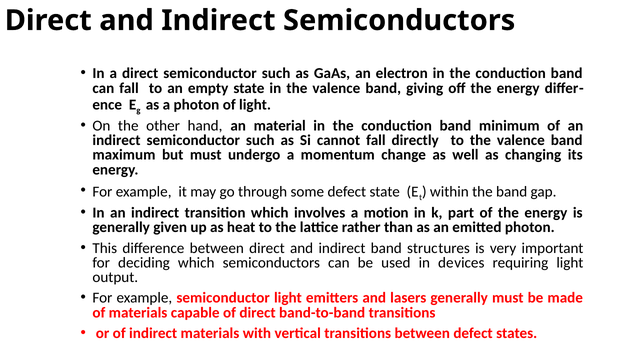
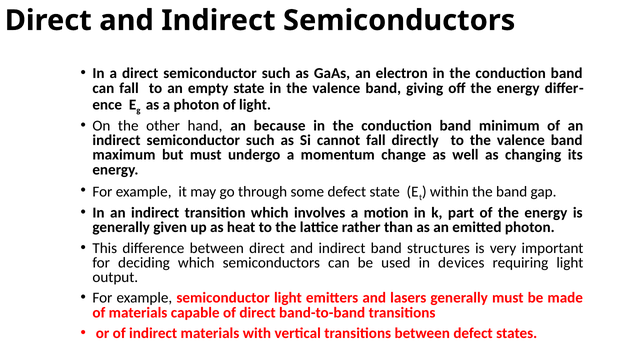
material: material -> because (280, 126)
